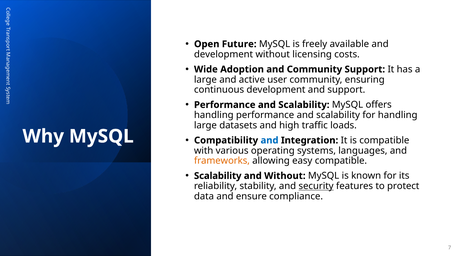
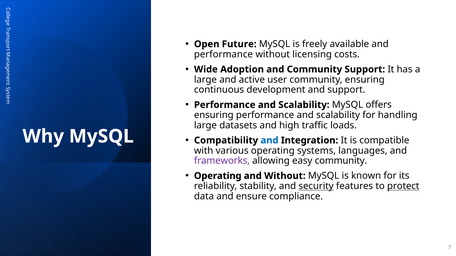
development: development -> performance (223, 54)
handling: handling -> ensuring (214, 115)
frameworks colour: orange -> purple (222, 161)
easy compatible: compatible -> community (341, 161)
Scalability: Scalability -> Operating (218, 176)
protect underline: none -> present (403, 186)
